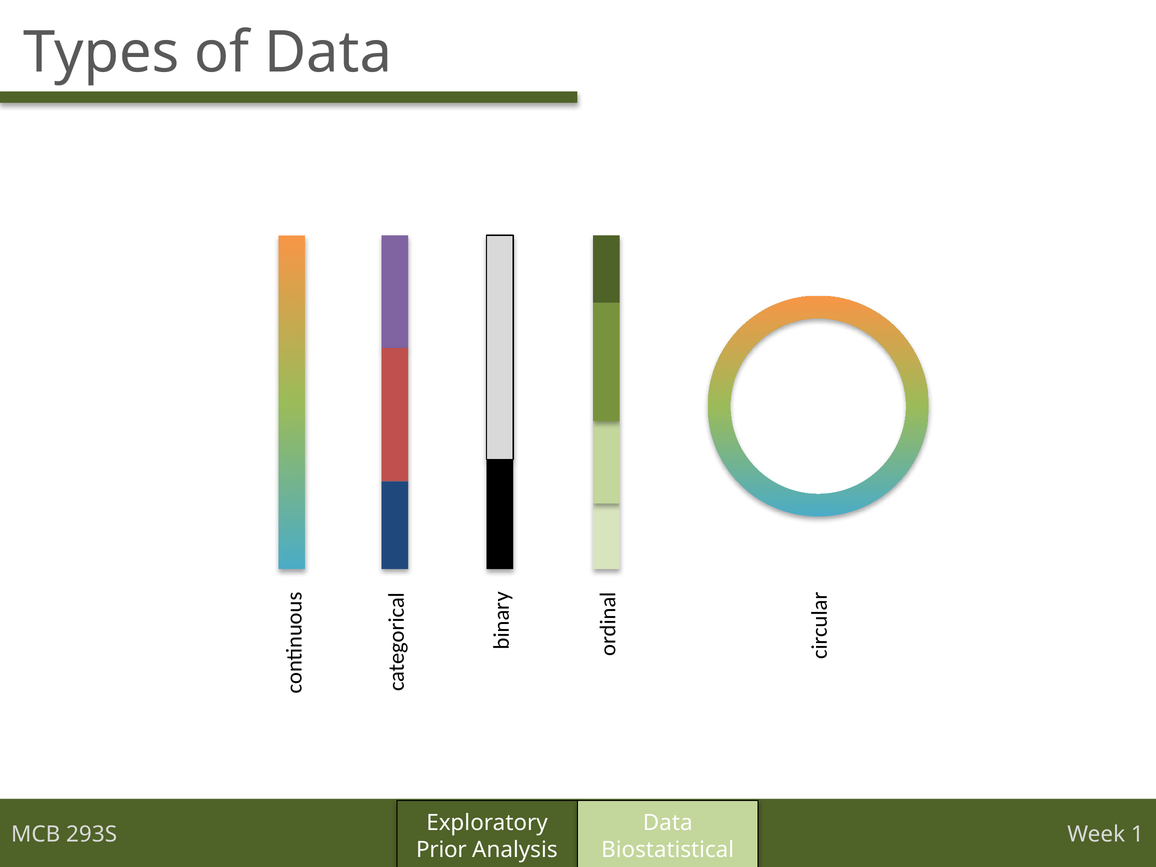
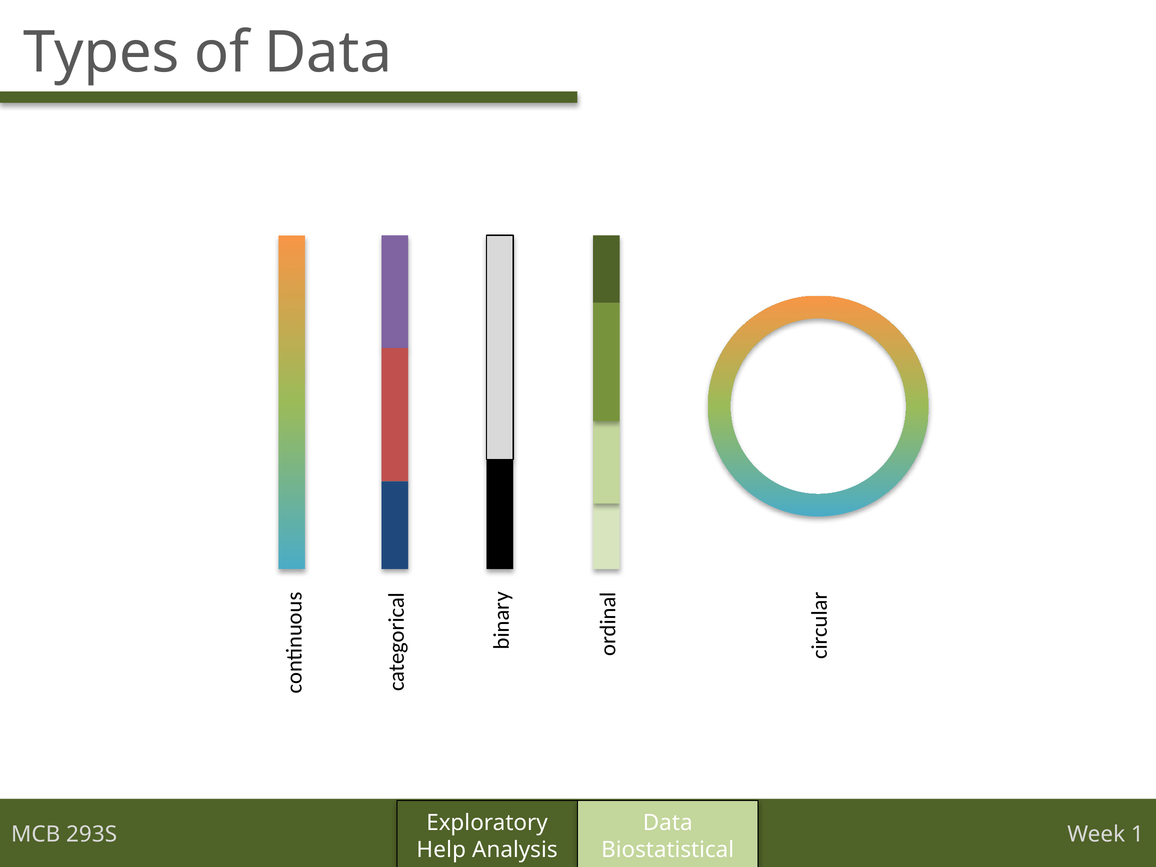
Prior: Prior -> Help (441, 850)
